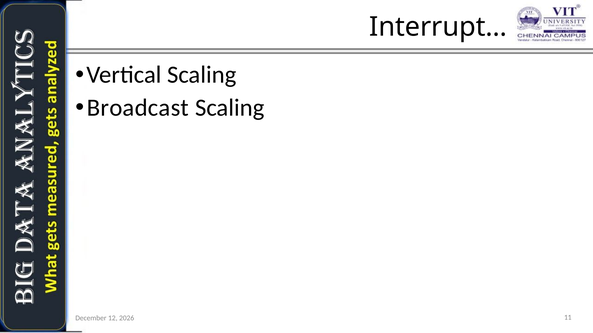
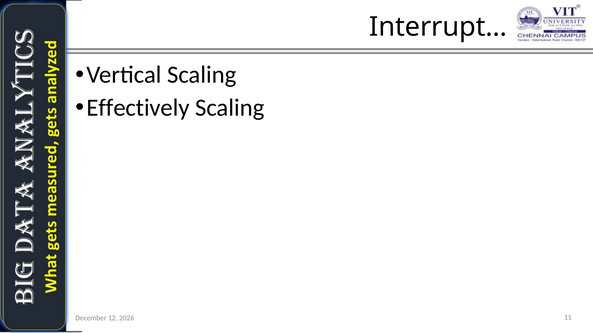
Broadcast: Broadcast -> Effectively (138, 108)
